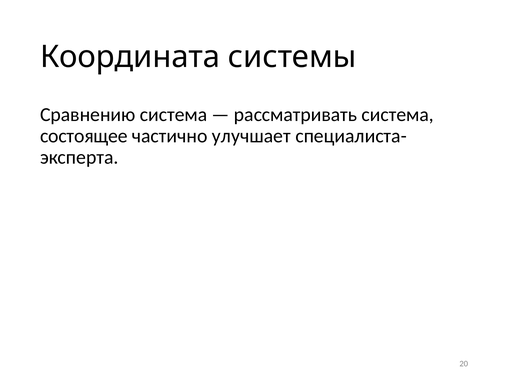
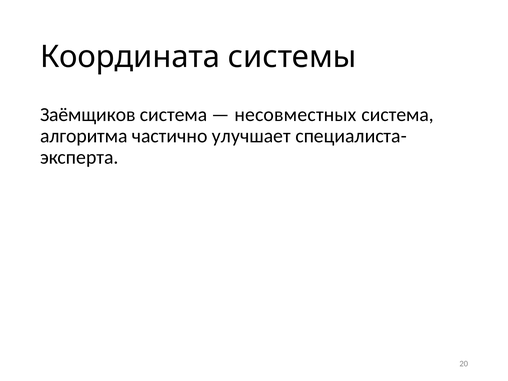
Сравнению: Сравнению -> Заёмщиков (88, 115)
рассматривать: рассматривать -> несовместных (295, 115)
состоящее: состоящее -> алгоритма (84, 136)
